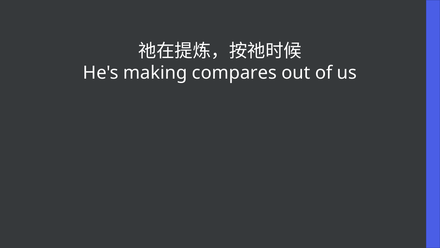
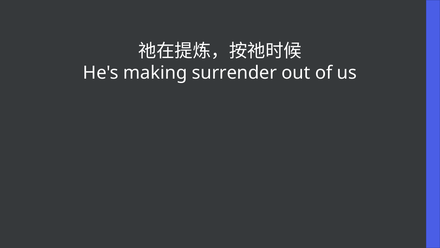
compares: compares -> surrender (234, 73)
